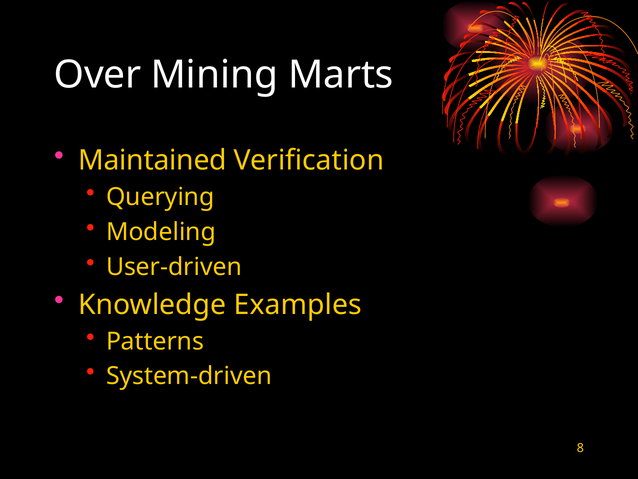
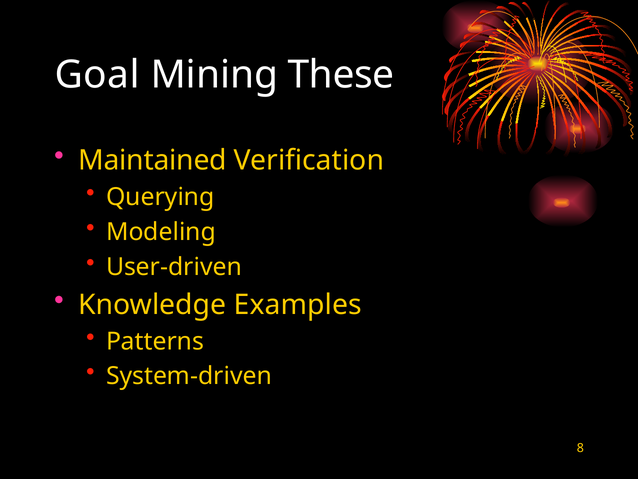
Over: Over -> Goal (97, 75)
Marts: Marts -> These (341, 75)
